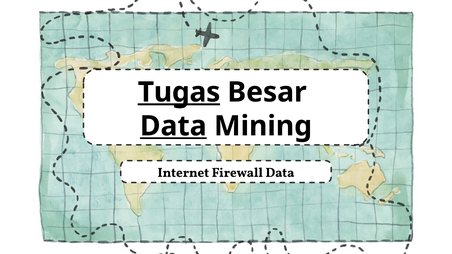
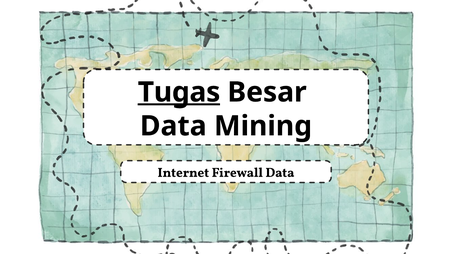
Data underline: present -> none (173, 126)
